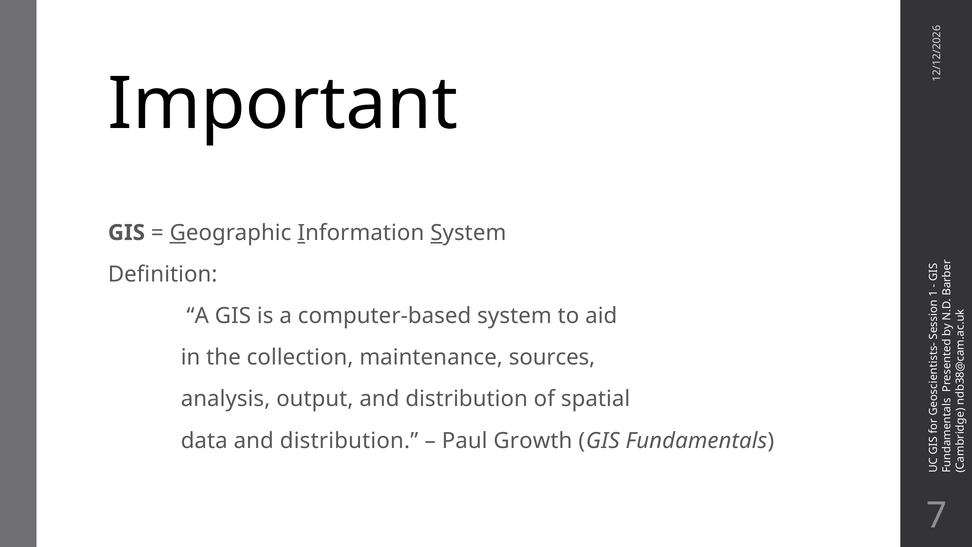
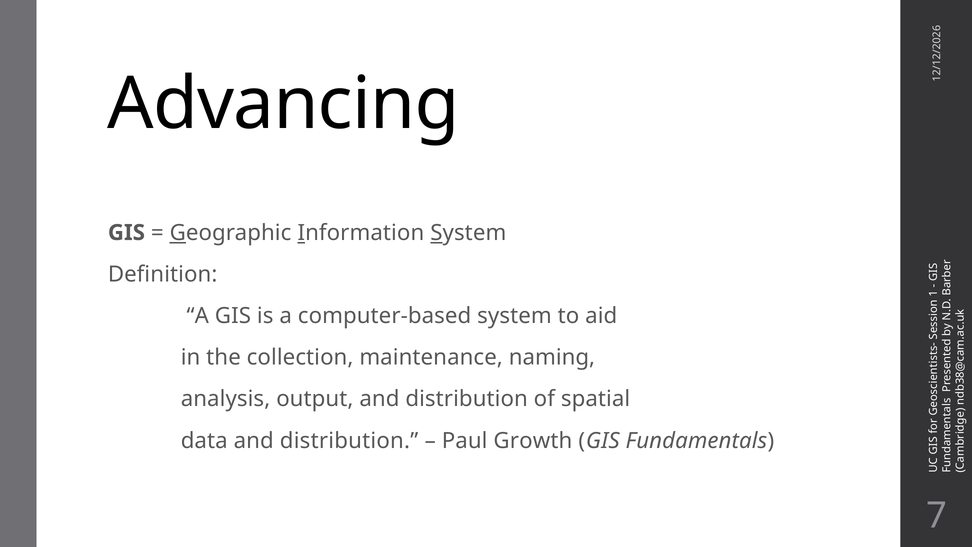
Important: Important -> Advancing (283, 104)
sources: sources -> naming (552, 357)
